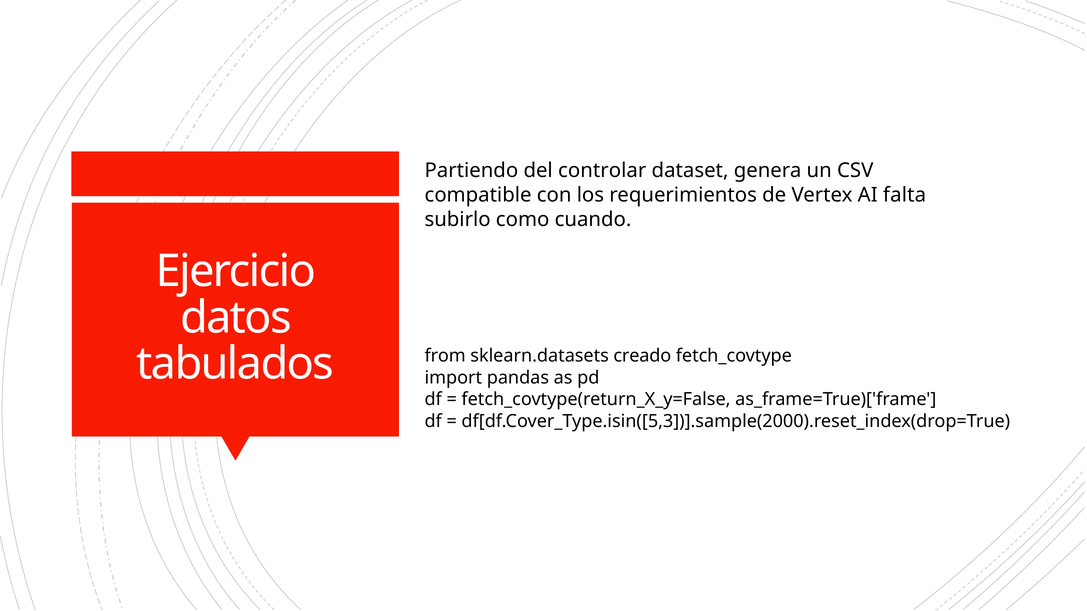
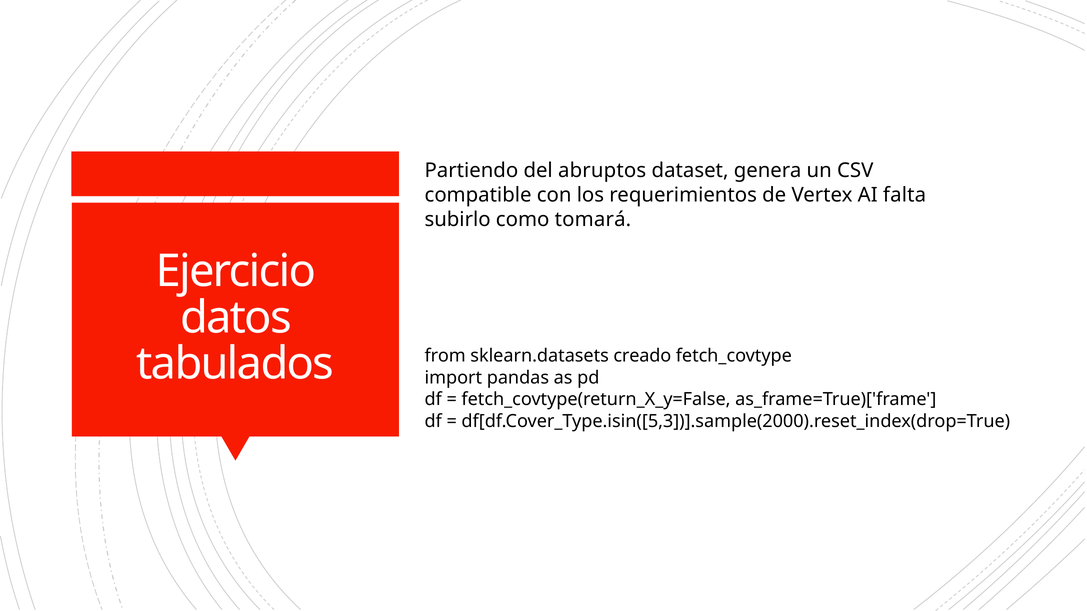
controlar: controlar -> abruptos (602, 171)
cuando: cuando -> tomará (593, 219)
